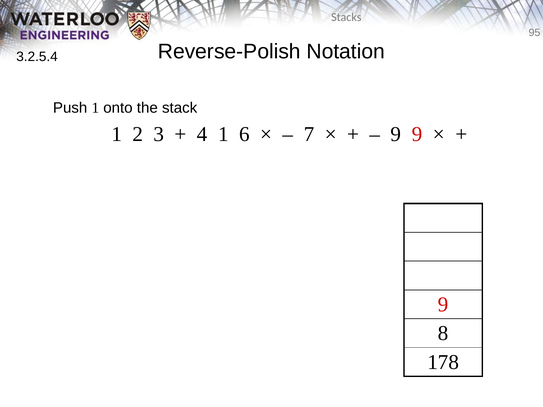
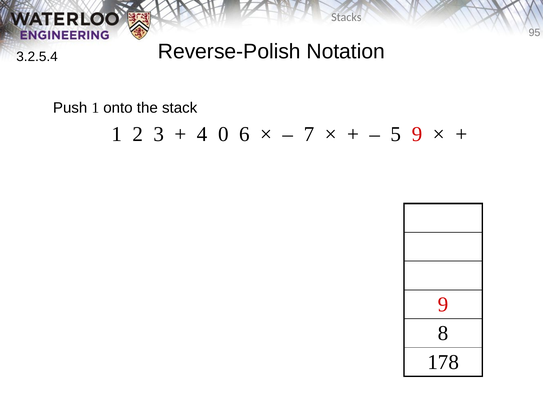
4 1: 1 -> 0 (223, 134)
9: 9 -> 5 (396, 134)
